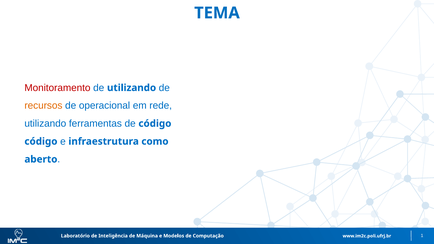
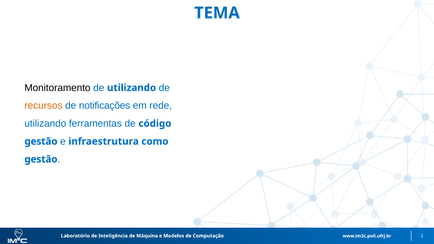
Monitoramento colour: red -> black (57, 88)
operacional: operacional -> notificações (105, 106)
código: código -> gestão (41, 141)
aberto: aberto -> gestão (41, 159)
